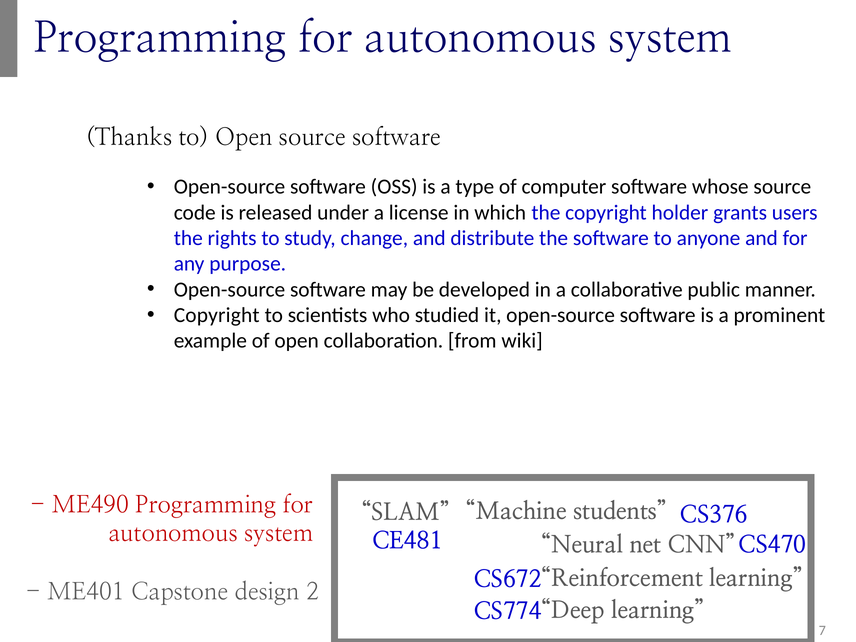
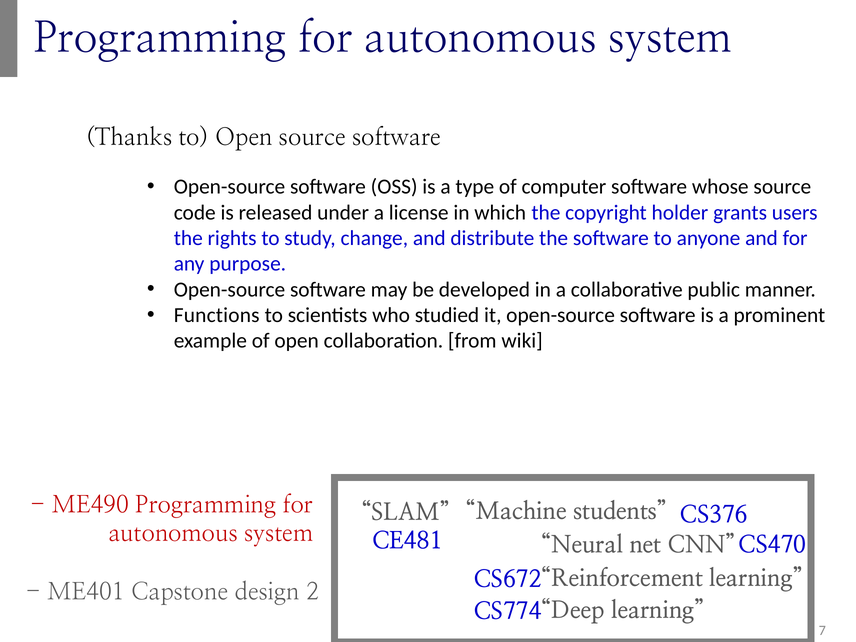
Copyright: Copyright -> Functions (217, 315)
